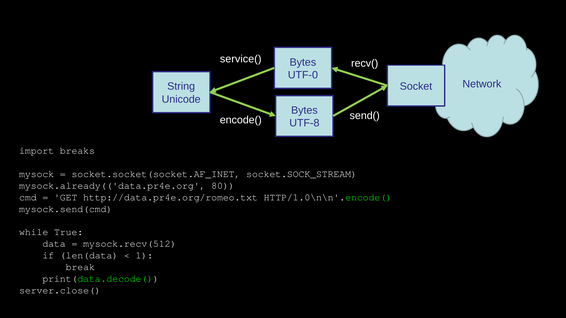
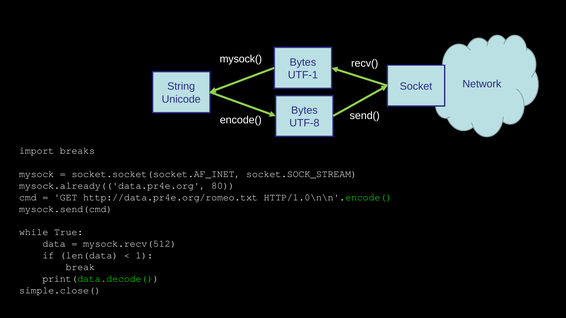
service(: service( -> mysock( (241, 59)
UTF-0: UTF-0 -> UTF-1 (303, 75)
server.close(: server.close( -> simple.close( (60, 291)
